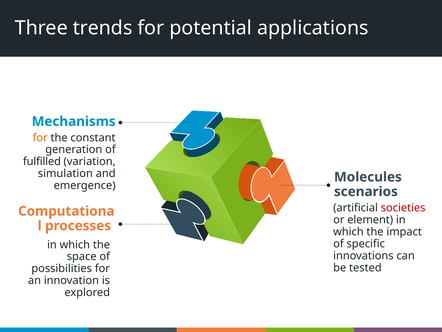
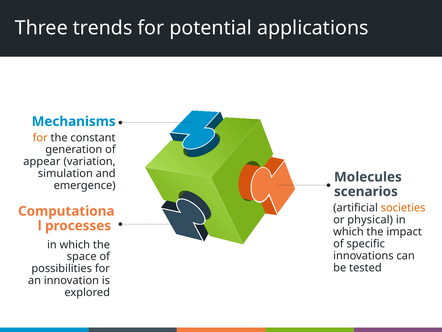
fulfilled: fulfilled -> appear (42, 161)
societies colour: red -> orange (403, 208)
element: element -> physical (370, 220)
